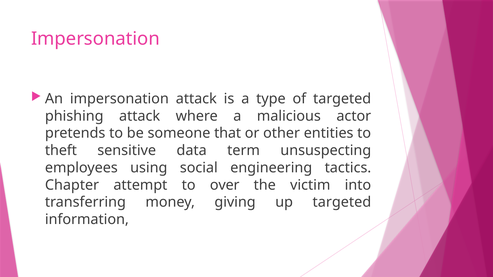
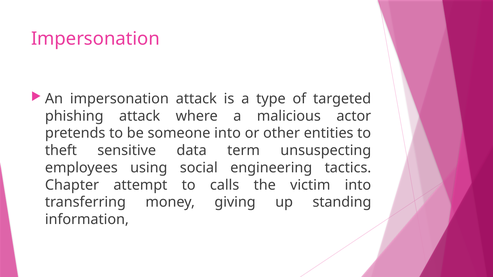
someone that: that -> into (228, 133)
over: over -> calls (225, 185)
up targeted: targeted -> standing (342, 202)
